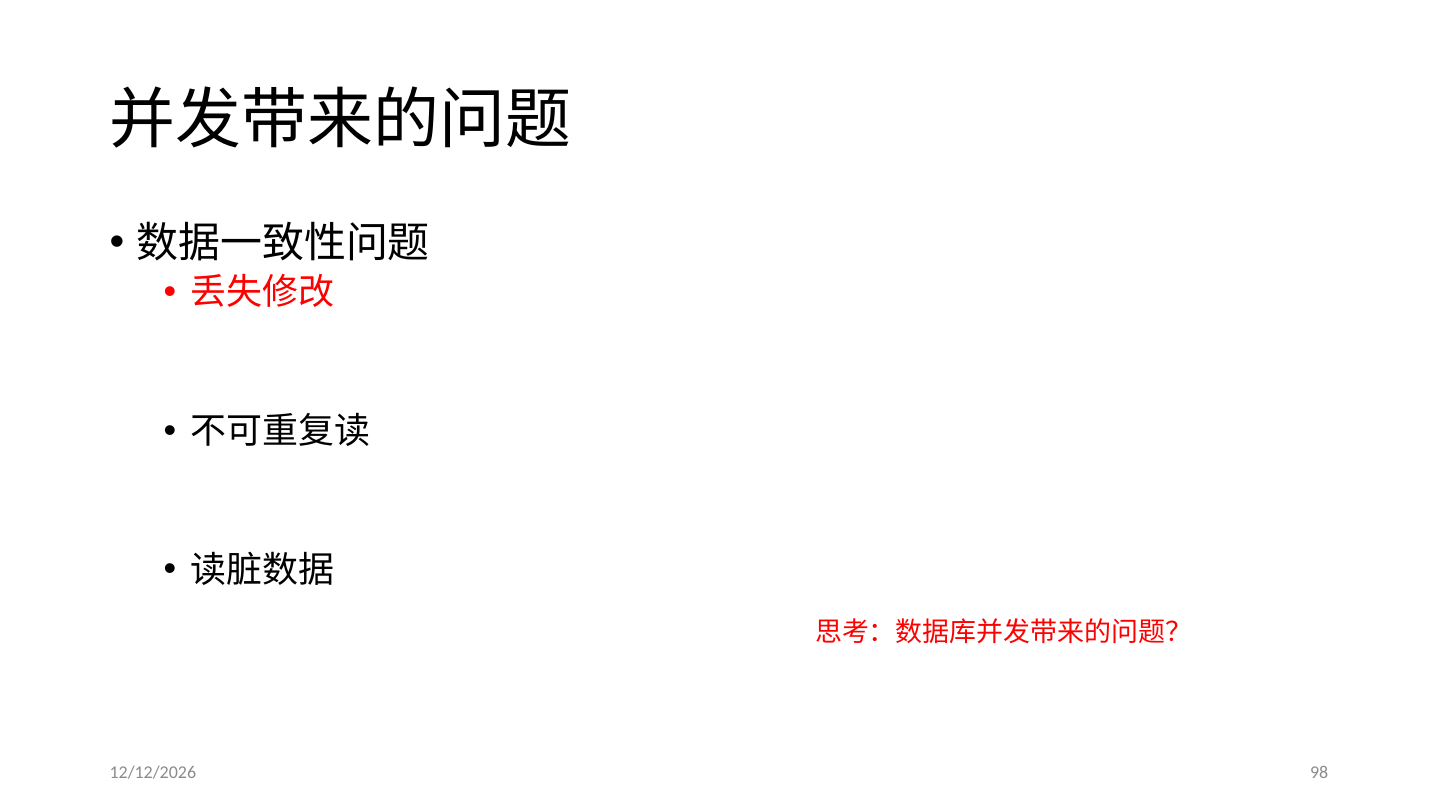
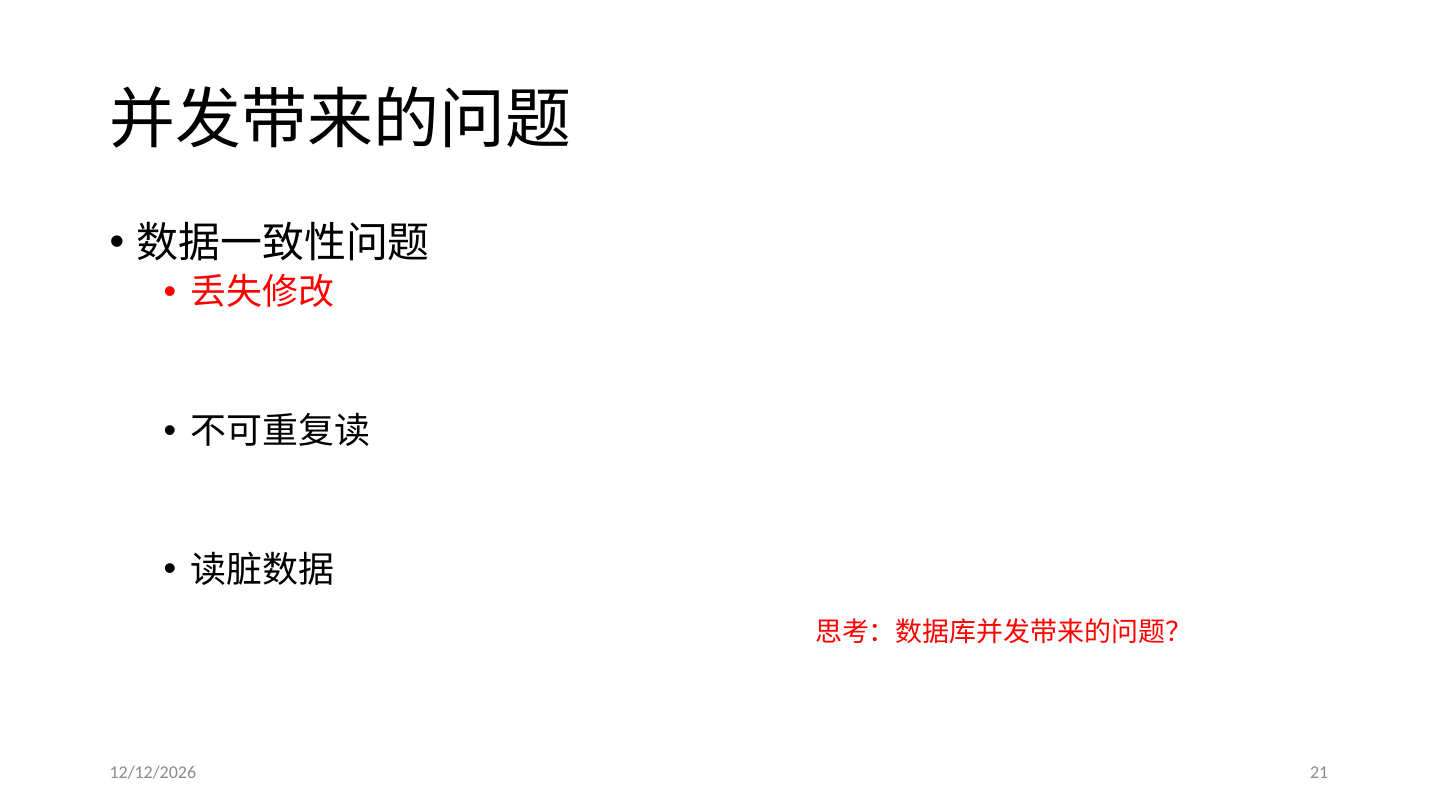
98: 98 -> 21 (1319, 772)
